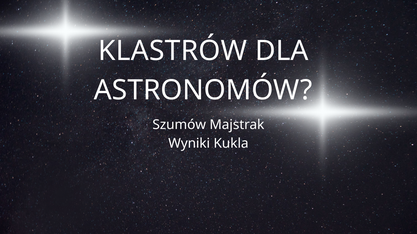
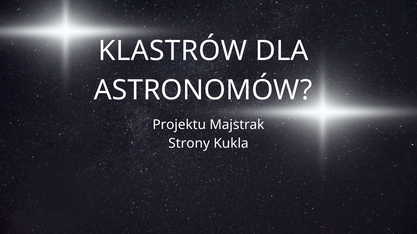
Szumów: Szumów -> Projektu (179, 125)
Wyniki: Wyniki -> Strony (189, 144)
